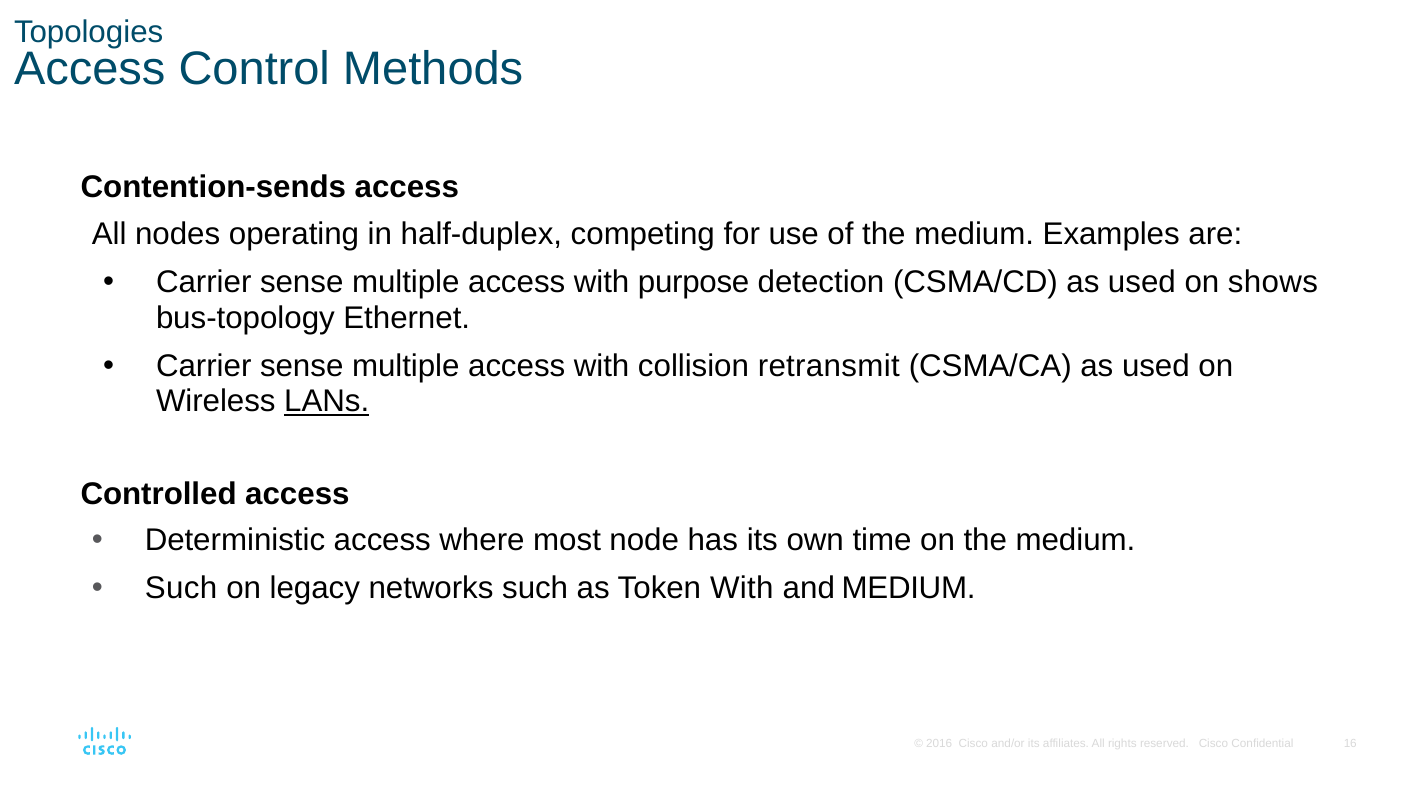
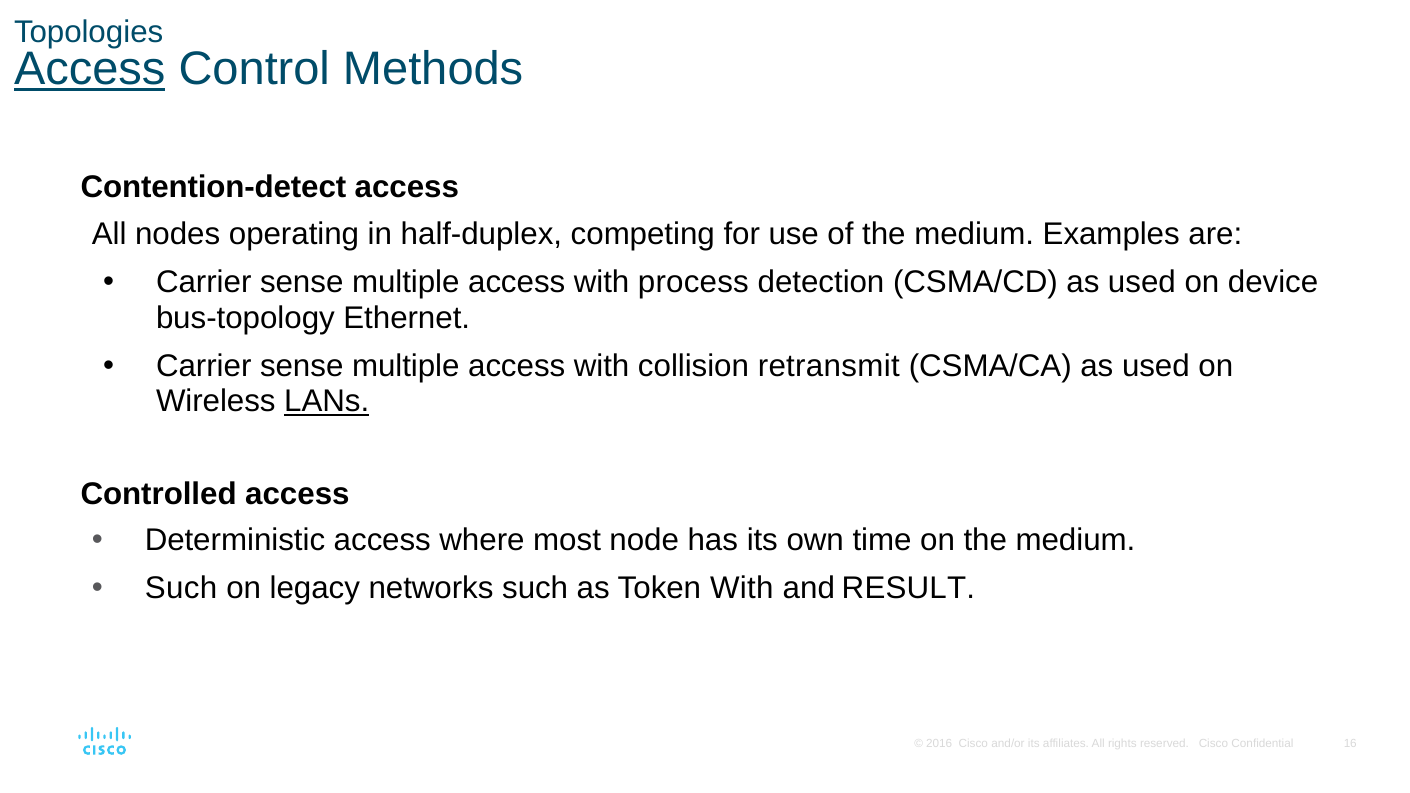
Access underline: none -> present (90, 69)
Contention-sends: Contention-sends -> Contention-detect (213, 188)
purpose: purpose -> process (693, 282)
shows: shows -> device (1273, 282)
and MEDIUM: MEDIUM -> RESULT (908, 588)
